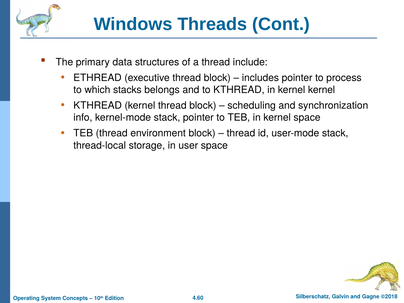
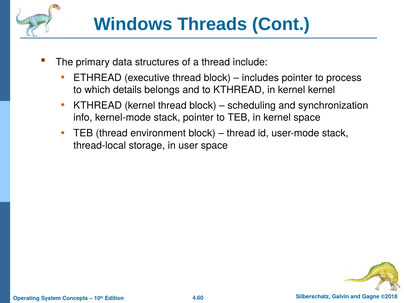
stacks: stacks -> details (127, 90)
